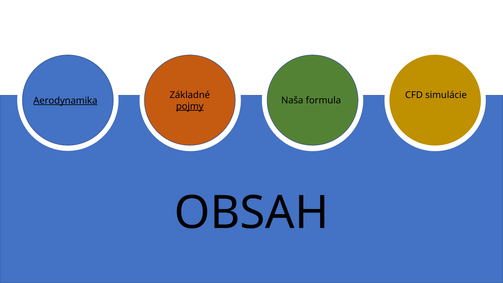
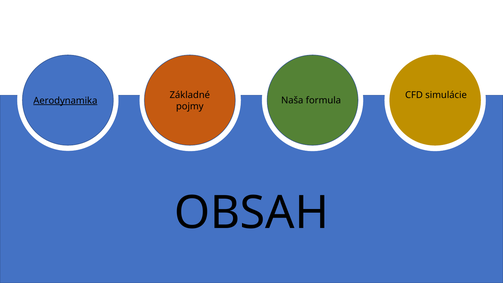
pojmy underline: present -> none (190, 106)
